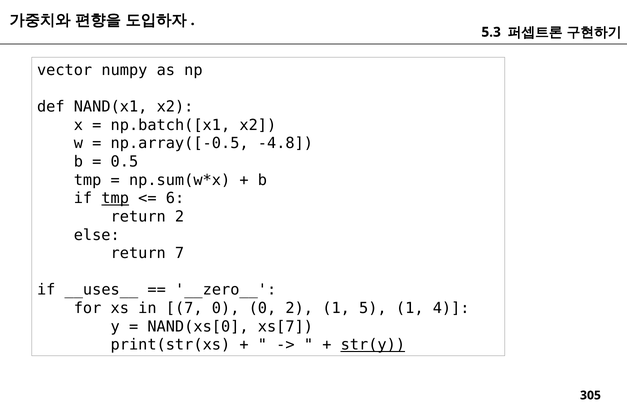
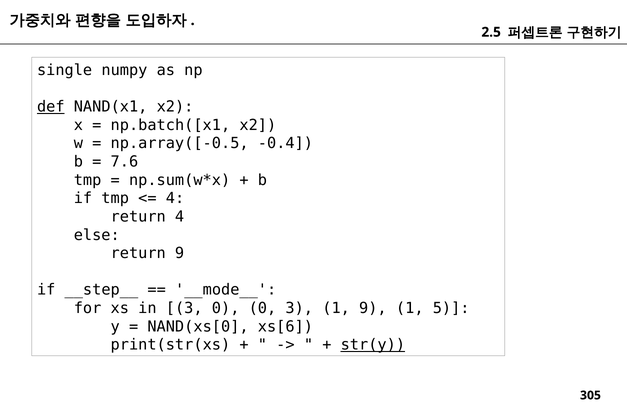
5.3: 5.3 -> 2.5 (491, 32)
vector: vector -> single (65, 70)
def underline: none -> present (51, 107)
-4.8: -4.8 -> -0.4 (285, 143)
0.5: 0.5 -> 7.6 (124, 162)
tmp underline: present -> none (115, 198)
6: 6 -> 4 (175, 198)
return 2: 2 -> 4 (180, 217)
return 7: 7 -> 9 (180, 253)
__uses__: __uses__ -> __step__ (101, 290)
__zero__: __zero__ -> __mode__ (226, 290)
in 7: 7 -> 3 (184, 308)
0 2: 2 -> 3 (299, 308)
1 5: 5 -> 9 (373, 308)
4: 4 -> 5 (451, 308)
xs[7: xs[7 -> xs[6 (285, 326)
